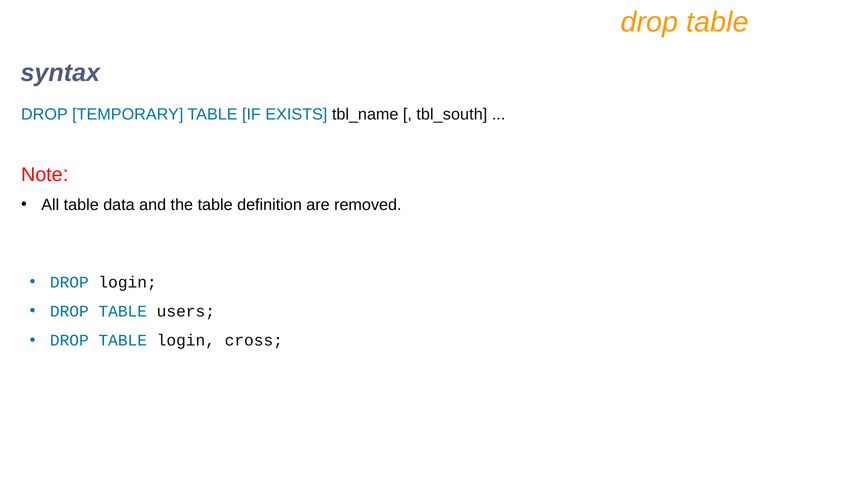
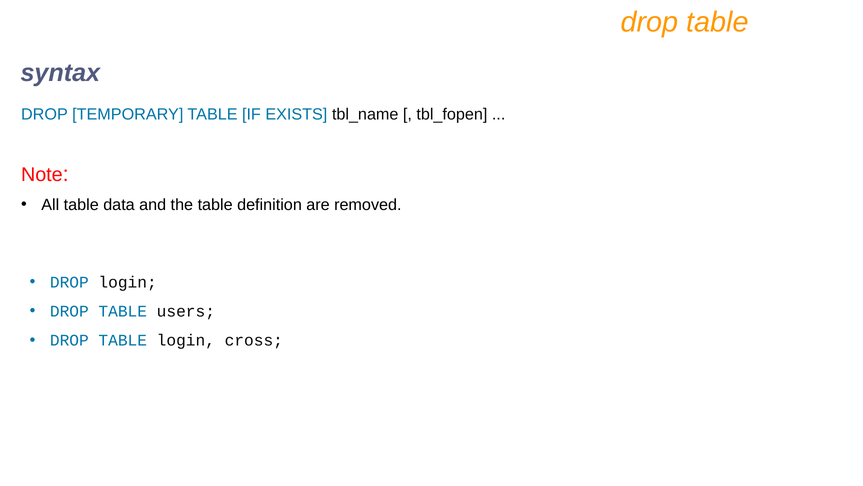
tbl_south: tbl_south -> tbl_fopen (452, 114)
